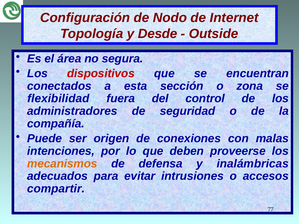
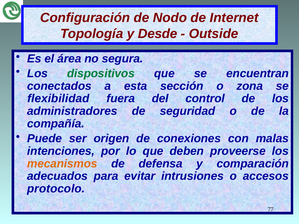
dispositivos colour: red -> green (101, 74)
inalámbricas: inalámbricas -> comparación (253, 164)
compartir: compartir -> protocolo (56, 189)
